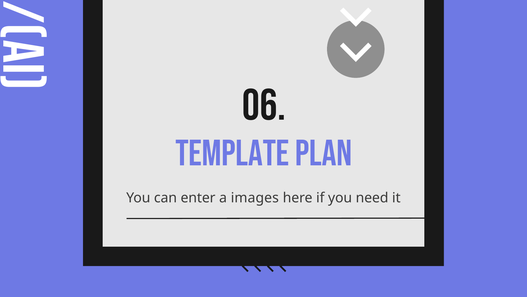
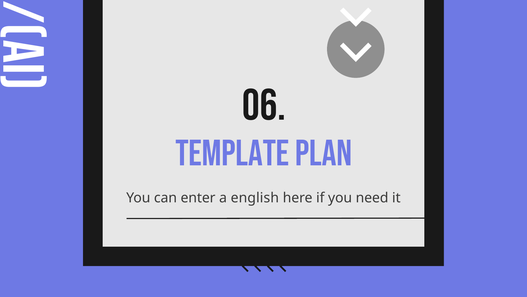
images: images -> english (255, 198)
